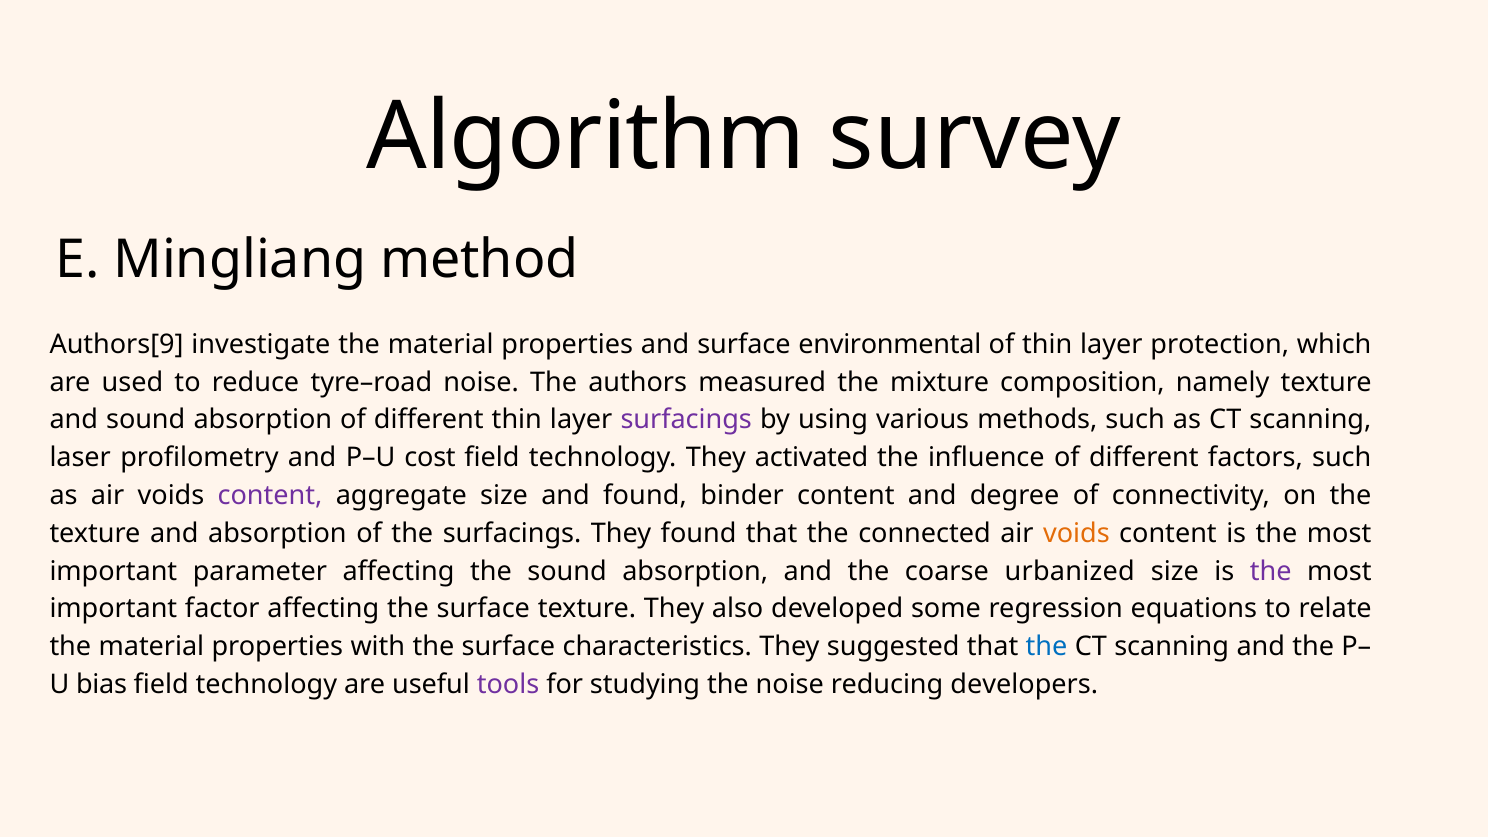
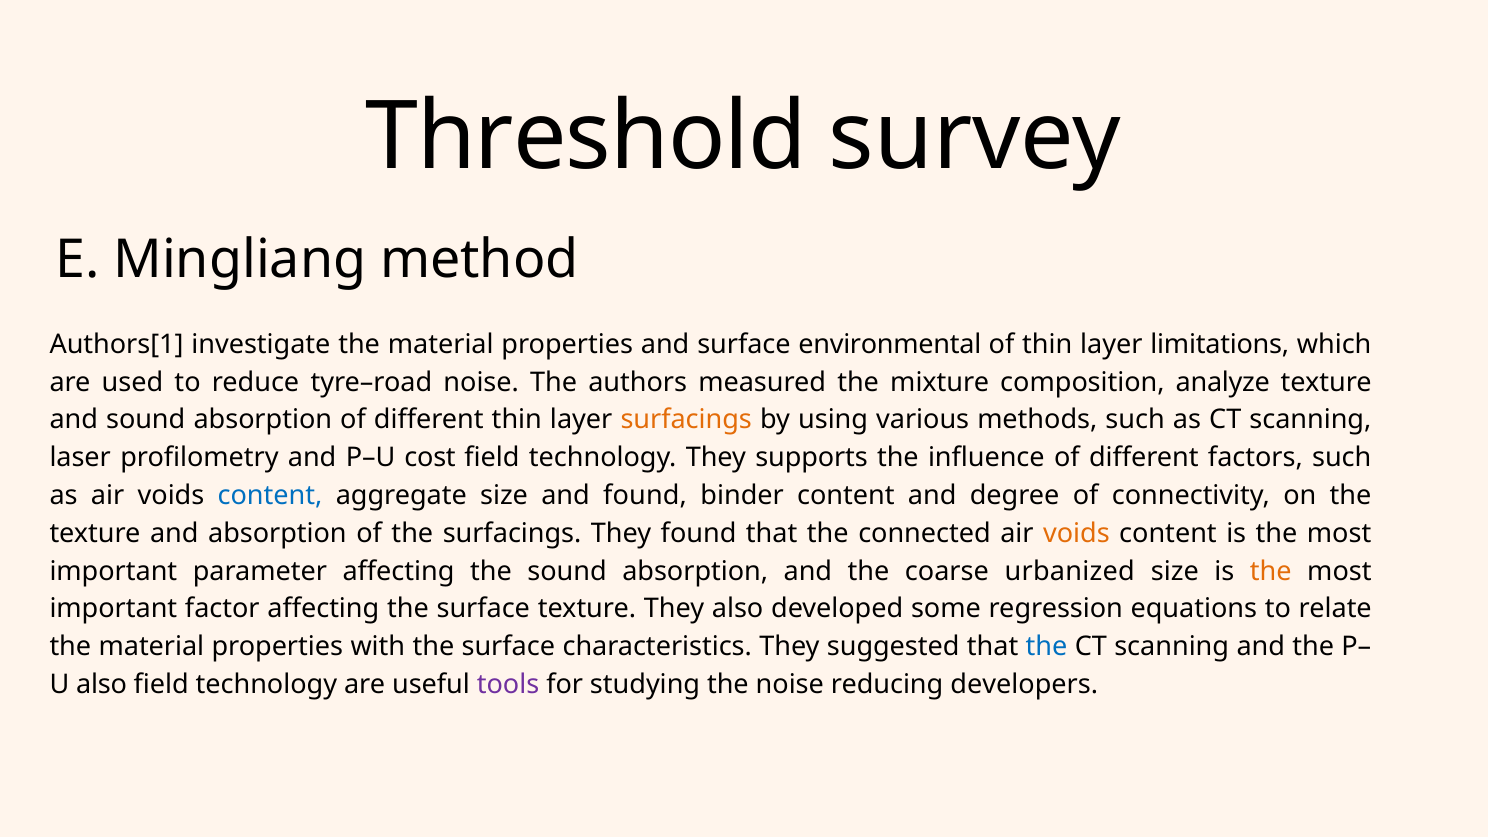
Algorithm: Algorithm -> Threshold (586, 137)
Authors[9: Authors[9 -> Authors[1 (117, 344)
protection: protection -> limitations (1220, 344)
namely: namely -> analyze (1223, 382)
surfacings colour: purple -> orange (686, 420)
activated: activated -> supports (812, 458)
content colour: purple -> blue (270, 496)
the colour: purple -> orange (1271, 571)
bias: bias -> also (102, 684)
